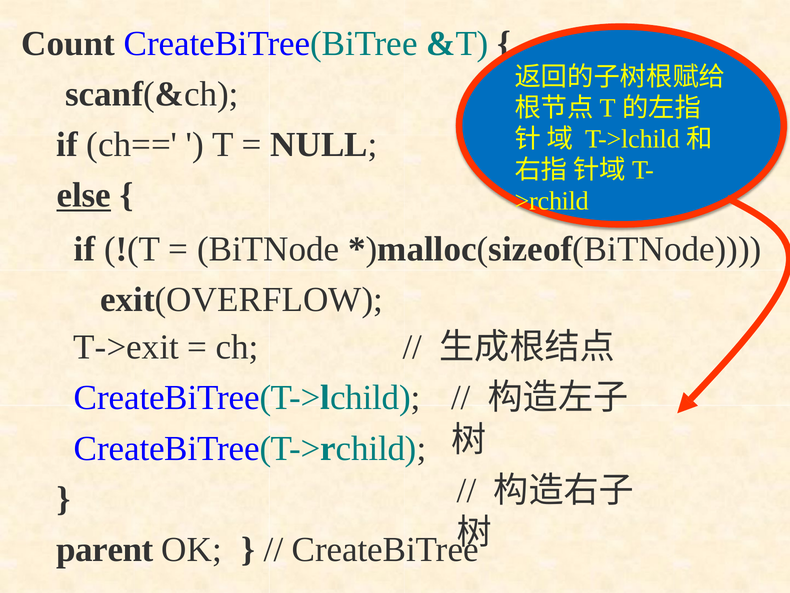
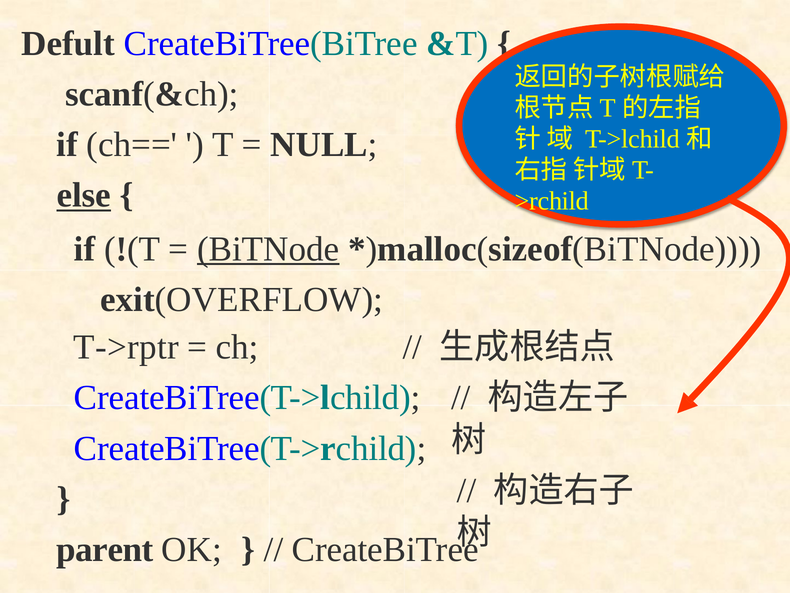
Count: Count -> Defult (68, 43)
BiTNode underline: none -> present (268, 249)
T->exit: T->exit -> T->rptr (126, 347)
